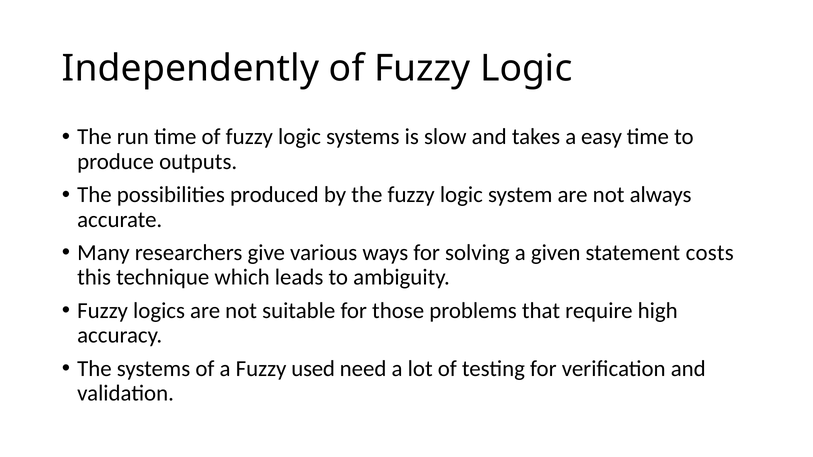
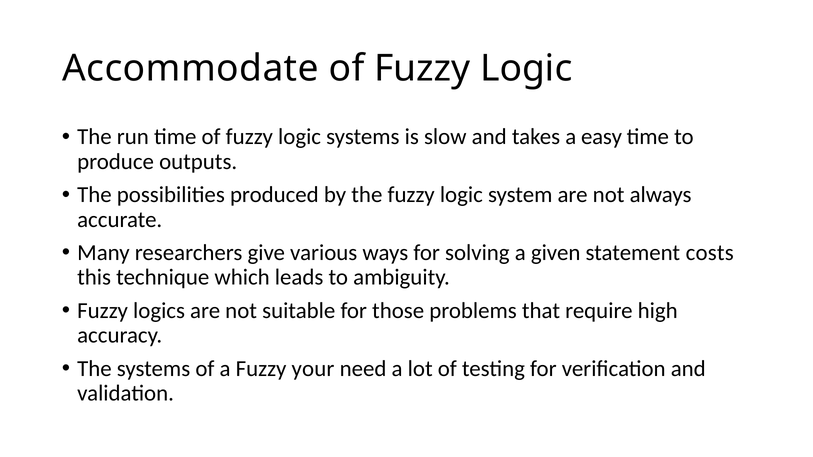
Independently: Independently -> Accommodate (190, 68)
used: used -> your (313, 369)
